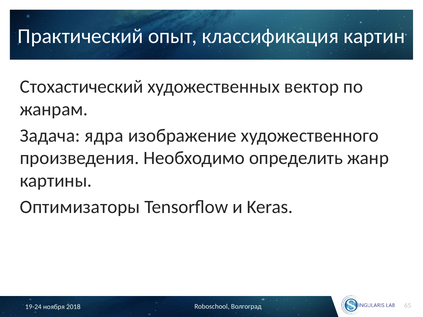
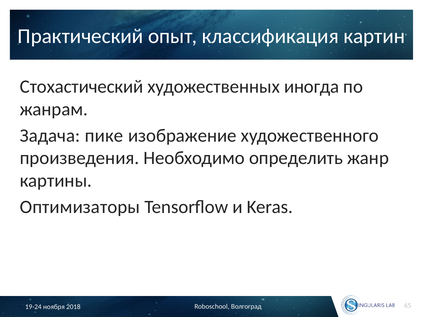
вектор: вектор -> иногда (312, 87)
ядра: ядра -> пике (104, 136)
